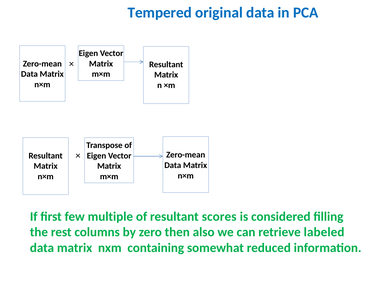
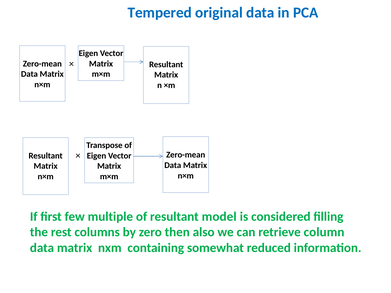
scores: scores -> model (219, 217)
labeled: labeled -> column (324, 232)
